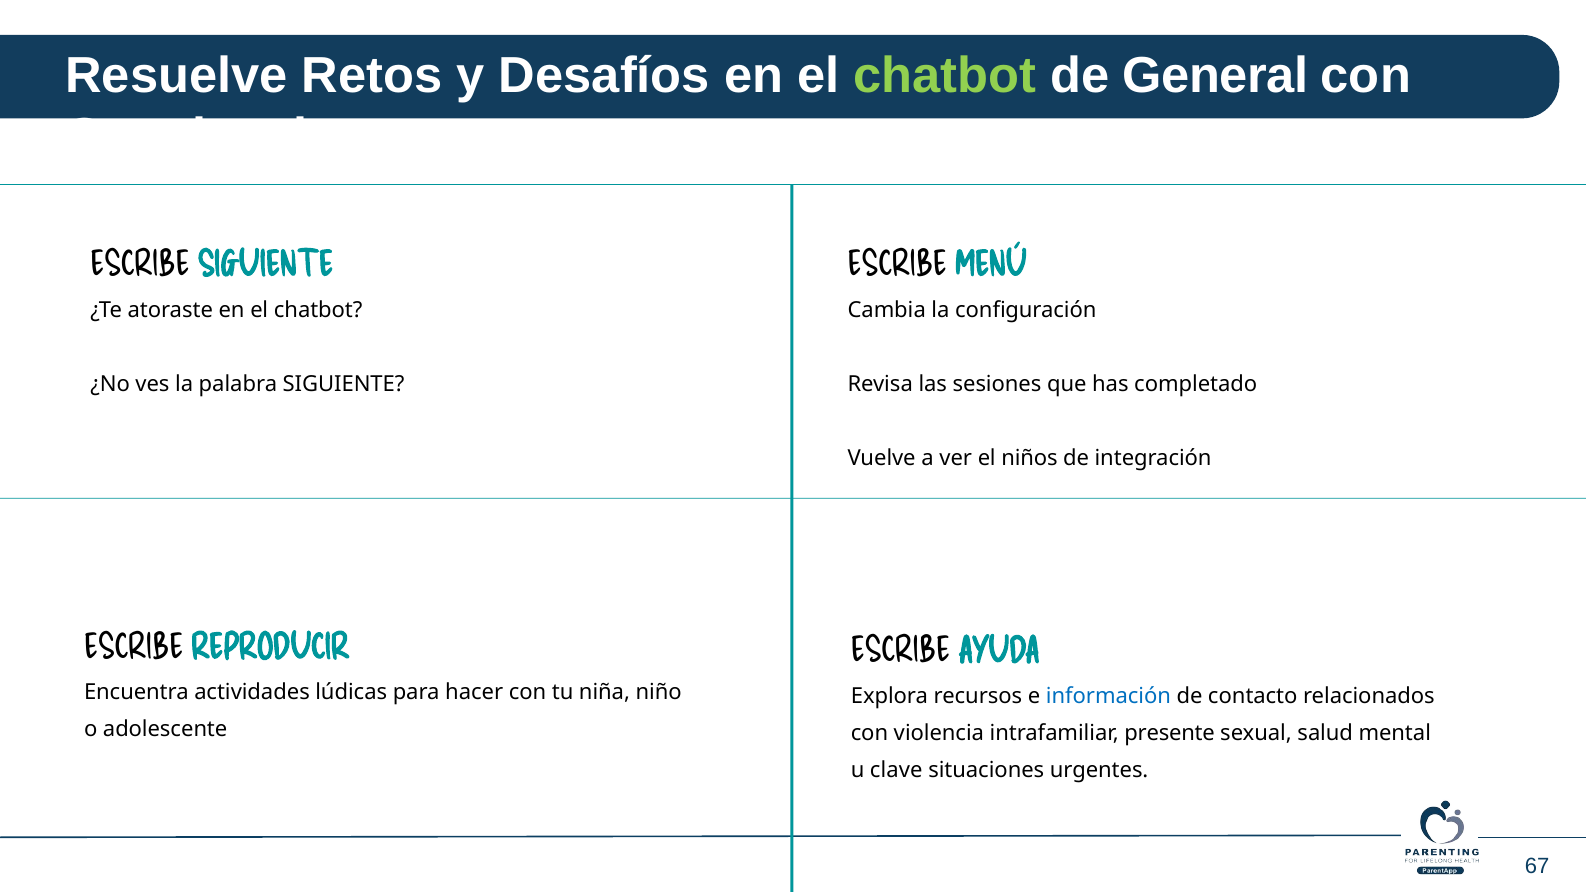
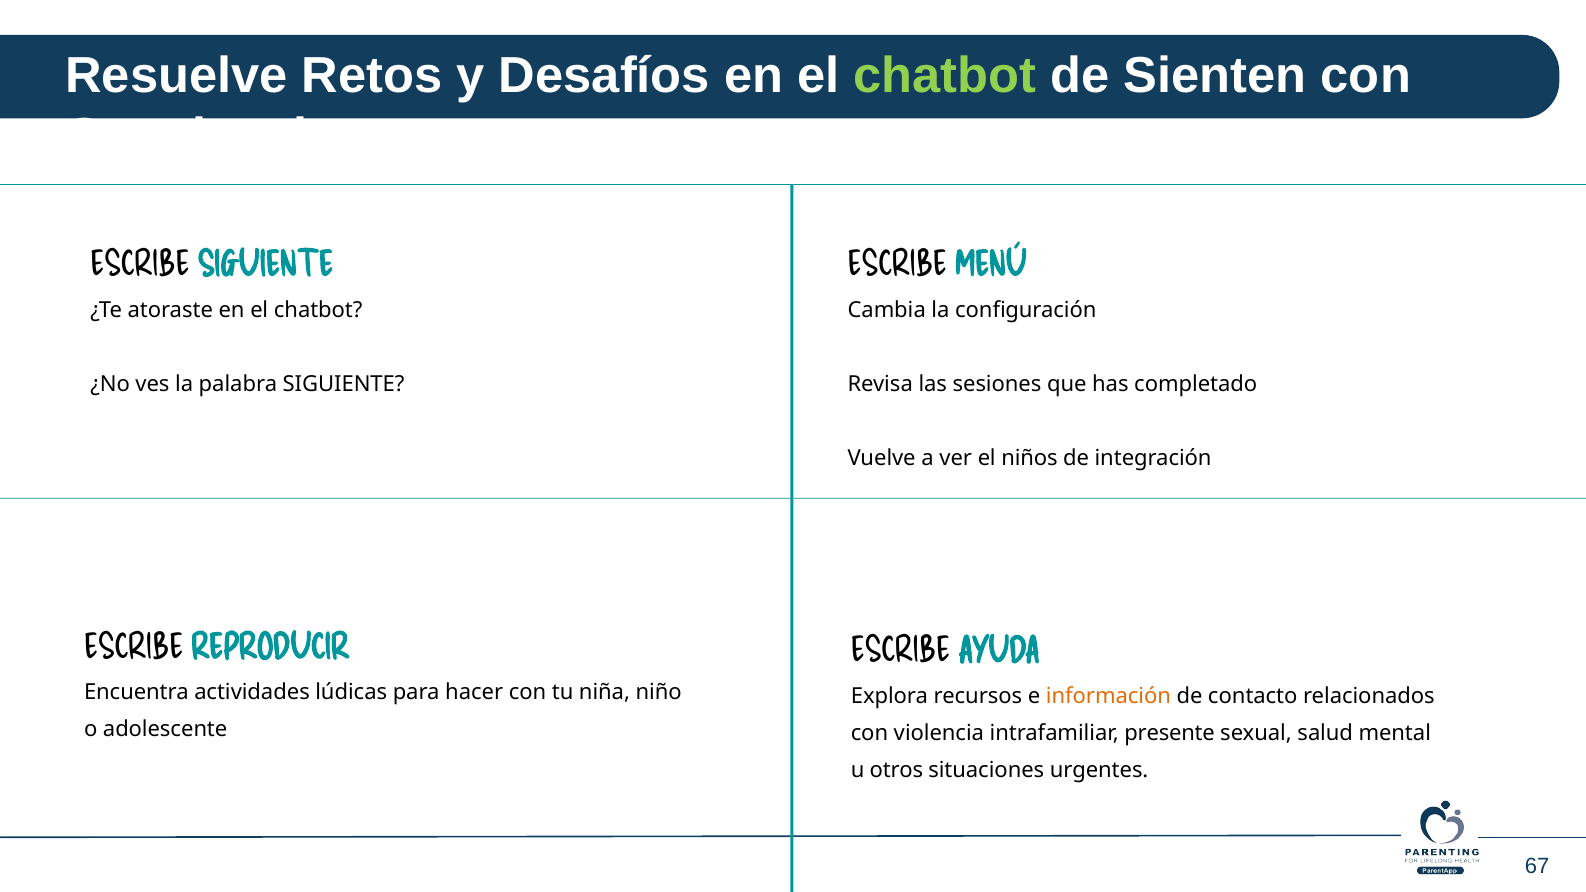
General: General -> Sienten (1215, 76)
información colour: blue -> orange (1108, 696)
clave: clave -> otros (896, 770)
